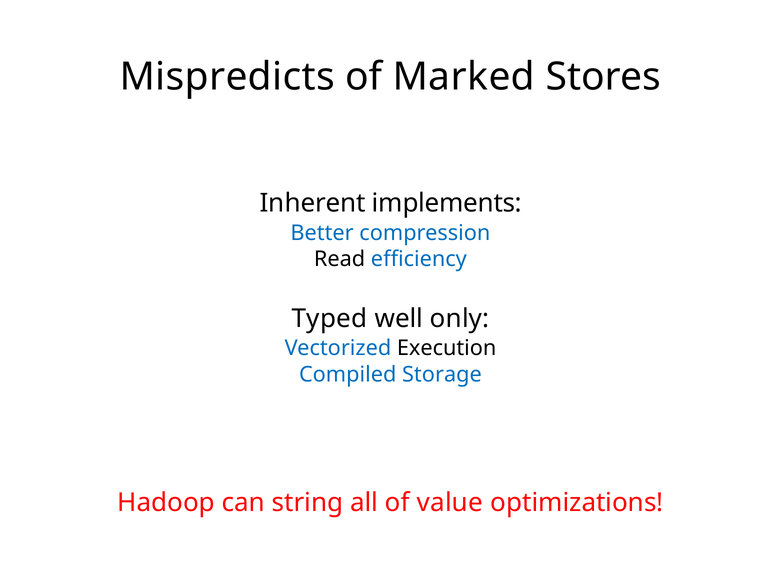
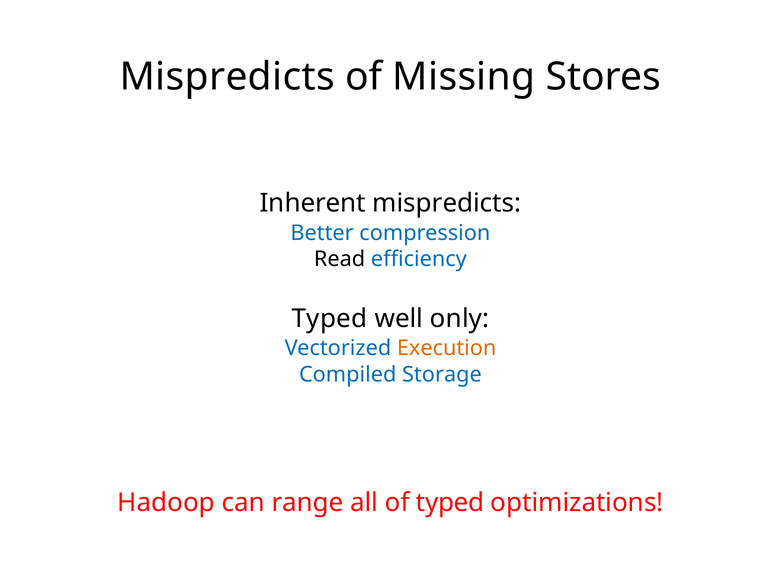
Marked: Marked -> Missing (464, 77)
Inherent implements: implements -> mispredicts (447, 203)
Execution colour: black -> orange (447, 348)
string: string -> range (307, 502)
of value: value -> typed (450, 502)
